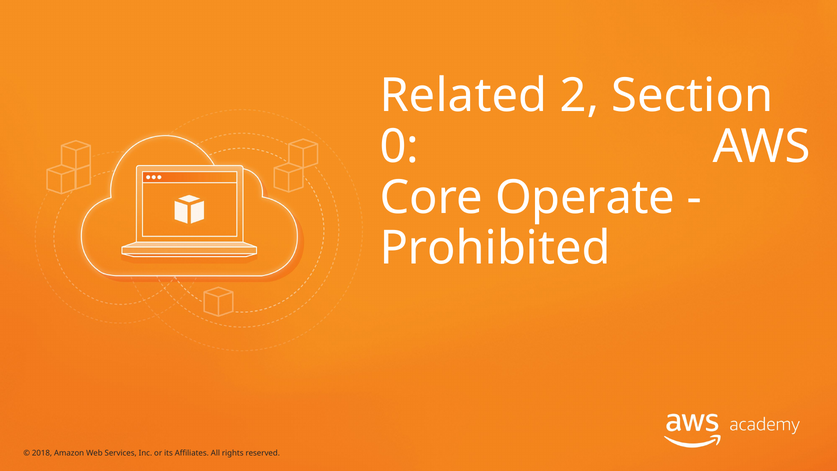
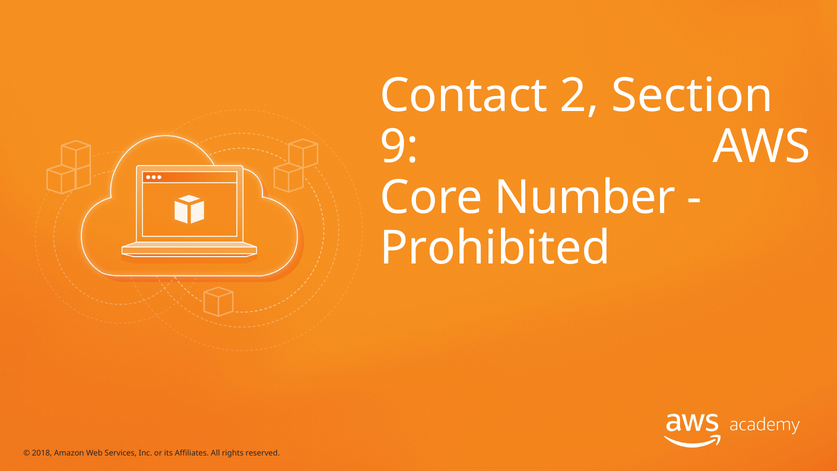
Related: Related -> Contact (464, 96)
0: 0 -> 9 (399, 147)
Operate: Operate -> Number (585, 197)
